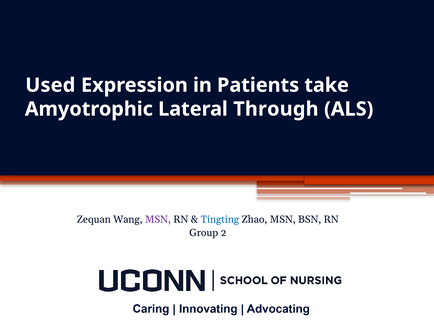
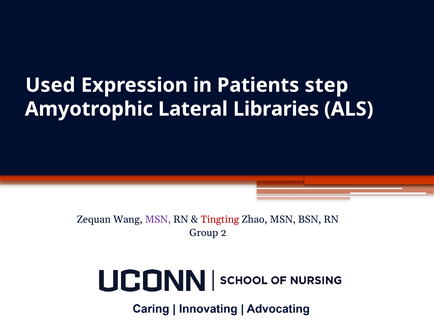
take: take -> step (326, 85)
Through: Through -> Libraries (276, 109)
Tingting colour: blue -> red (220, 220)
